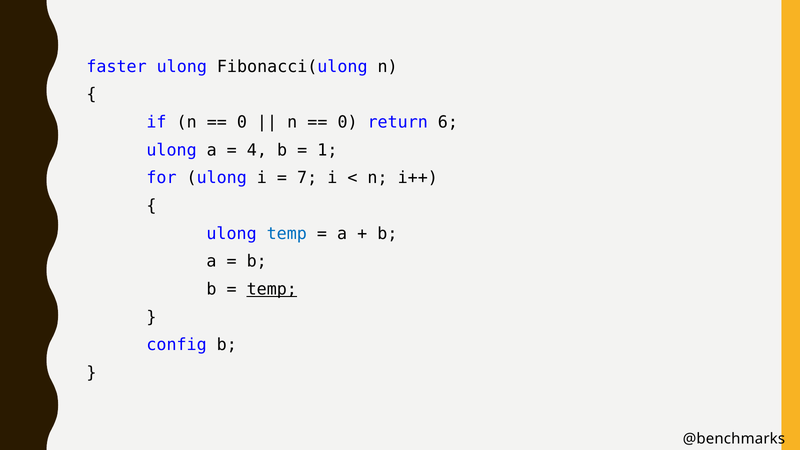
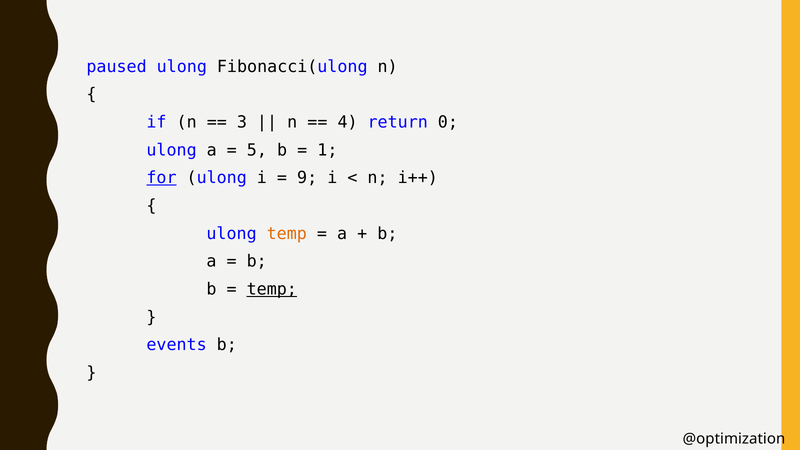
faster: faster -> paused (117, 67)
0: 0 -> 3 (242, 122)
0: 0 -> 4 (348, 122)
6: 6 -> 0 (448, 122)
4: 4 -> 5 (257, 150)
for underline: none -> present (162, 178)
7: 7 -> 9 (307, 178)
temp colour: blue -> orange (287, 234)
config: config -> events (177, 345)
@benchmarks: @benchmarks -> @optimization (734, 439)
